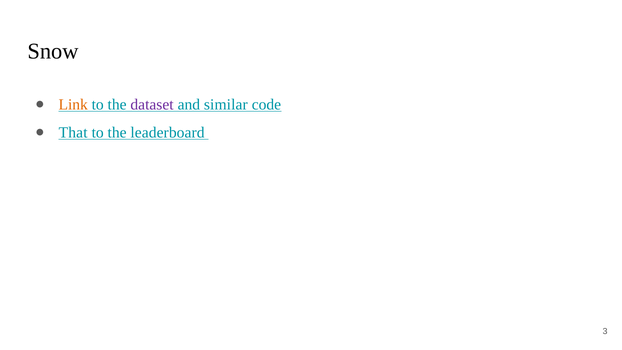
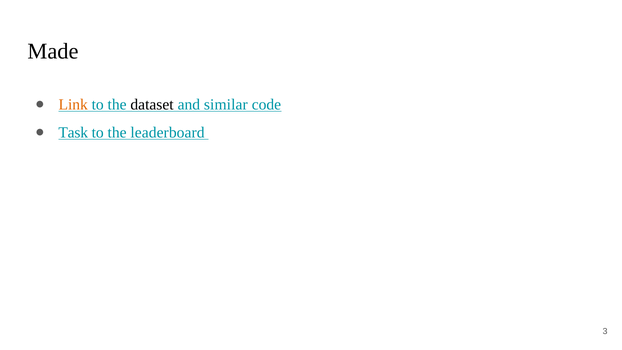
Snow: Snow -> Made (53, 52)
dataset colour: purple -> black (152, 104)
That: That -> Task (73, 132)
